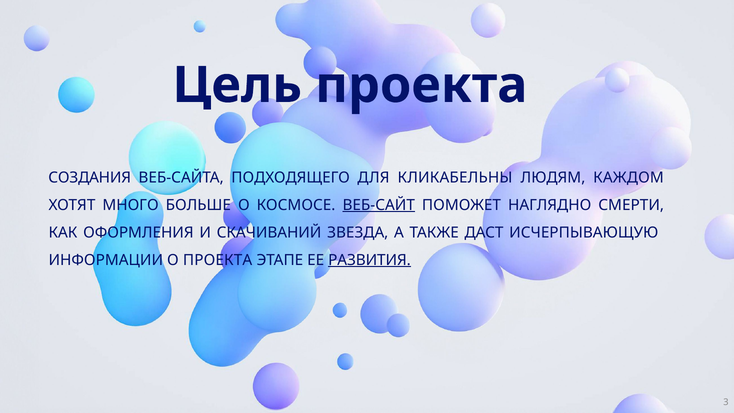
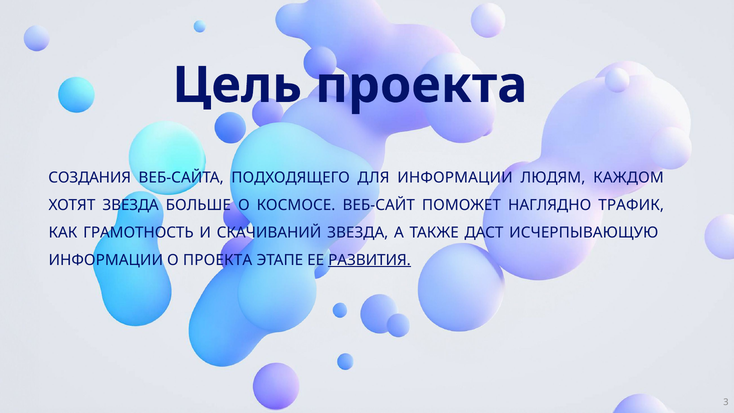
ДЛЯ КЛИКАБЕЛЬНЫ: КЛИКАБЕЛЬНЫ -> ИНФОРМАЦИИ (455, 177)
ХОТЯТ МНОГО: МНОГО -> ЗВЕЗДА (131, 205)
ВЕБ-САЙТ underline: present -> none (379, 205)
СМЕРТИ: СМЕРТИ -> ТРАФИК (631, 205)
ОФОРМЛЕНИЯ: ОФОРМЛЕНИЯ -> ГРАМОТНОСТЬ (138, 232)
